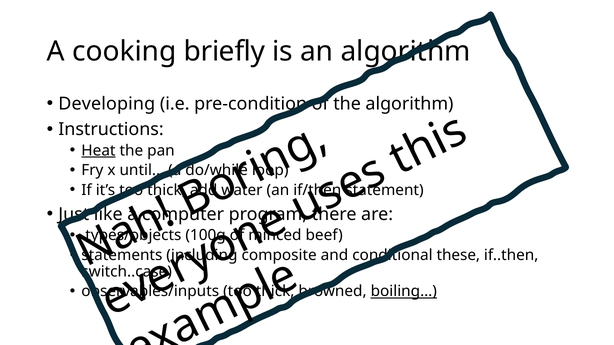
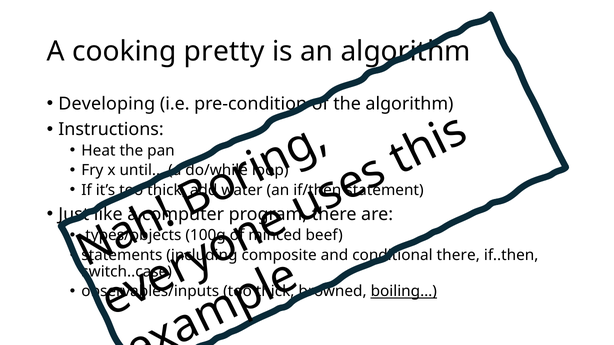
briefly: briefly -> pretty (224, 52)
Heat underline: present -> none (98, 151)
these: these -> there (458, 255)
